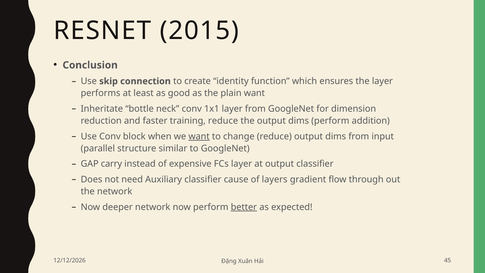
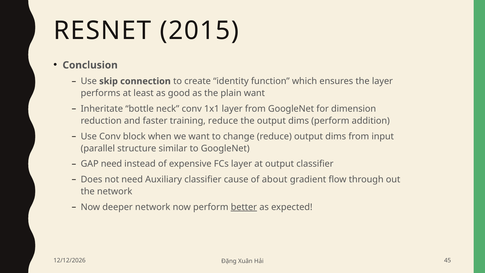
want underline: present -> none (199, 136)
GAP carry: carry -> need (111, 164)
layers: layers -> about (275, 179)
